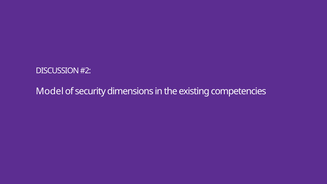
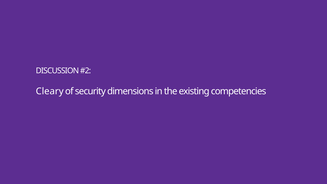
Model: Model -> Cleary (50, 91)
